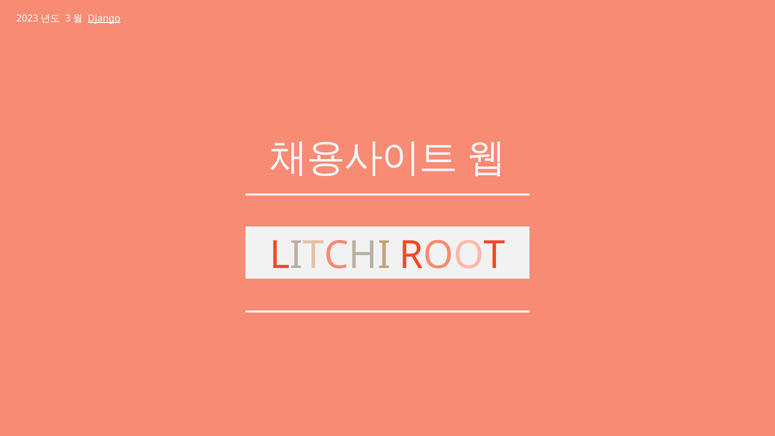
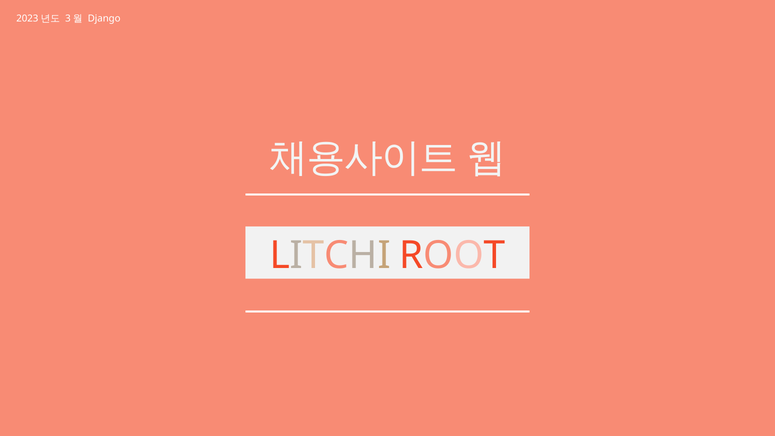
Django underline: present -> none (104, 18)
